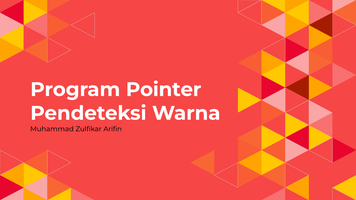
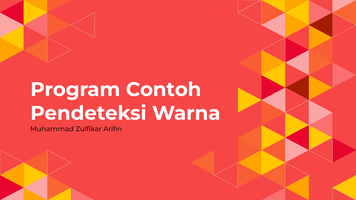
Pointer: Pointer -> Contoh (164, 90)
